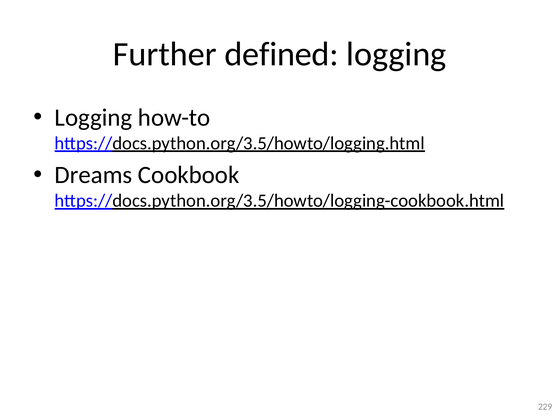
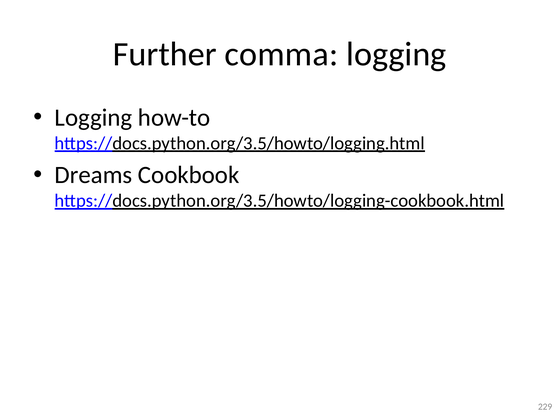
defined: defined -> comma (281, 54)
